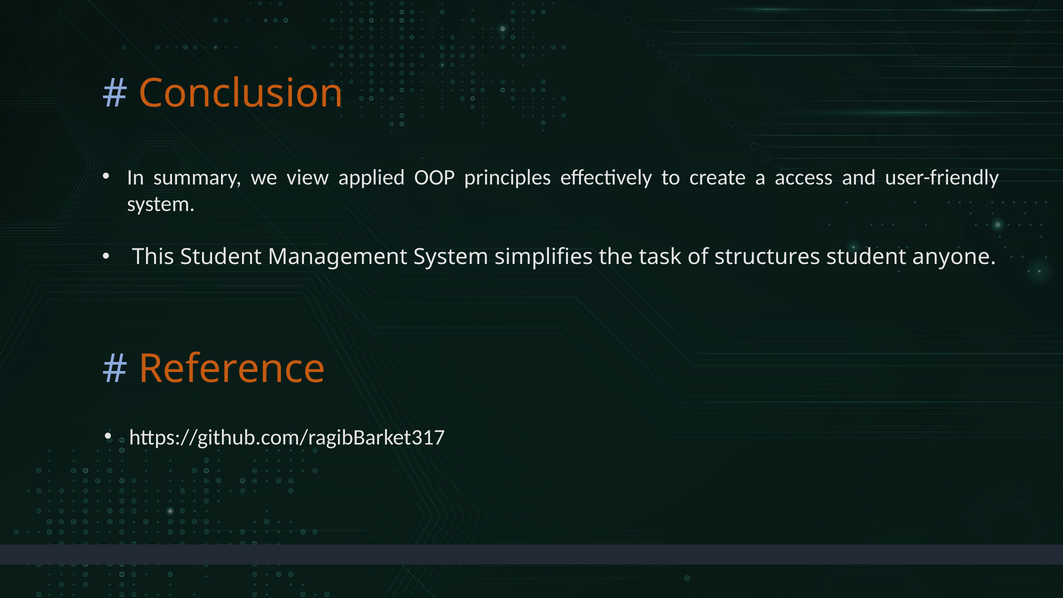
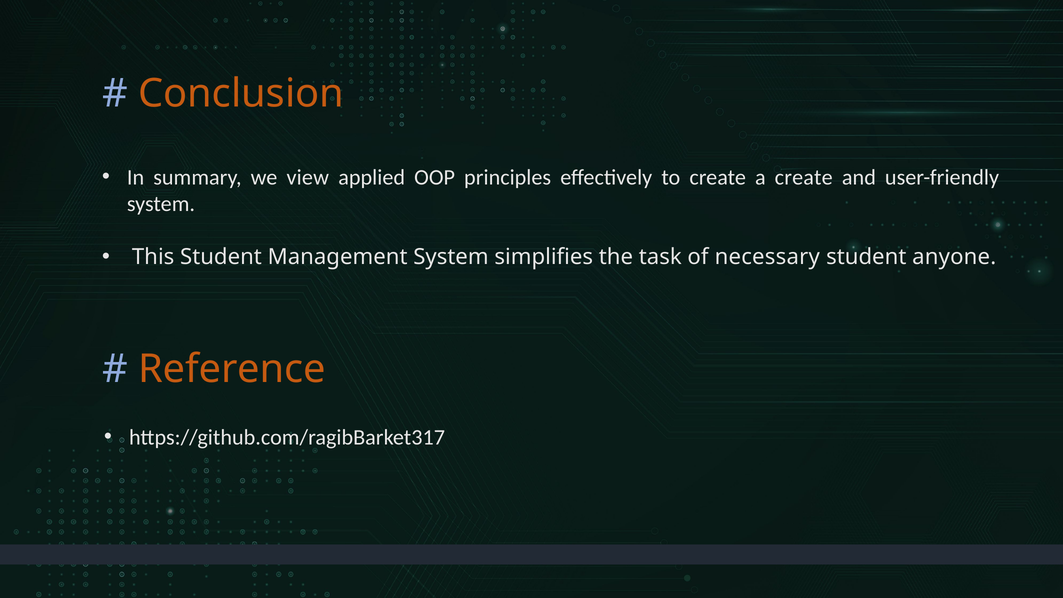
a access: access -> create (804, 177)
structures: structures -> necessary (767, 257)
